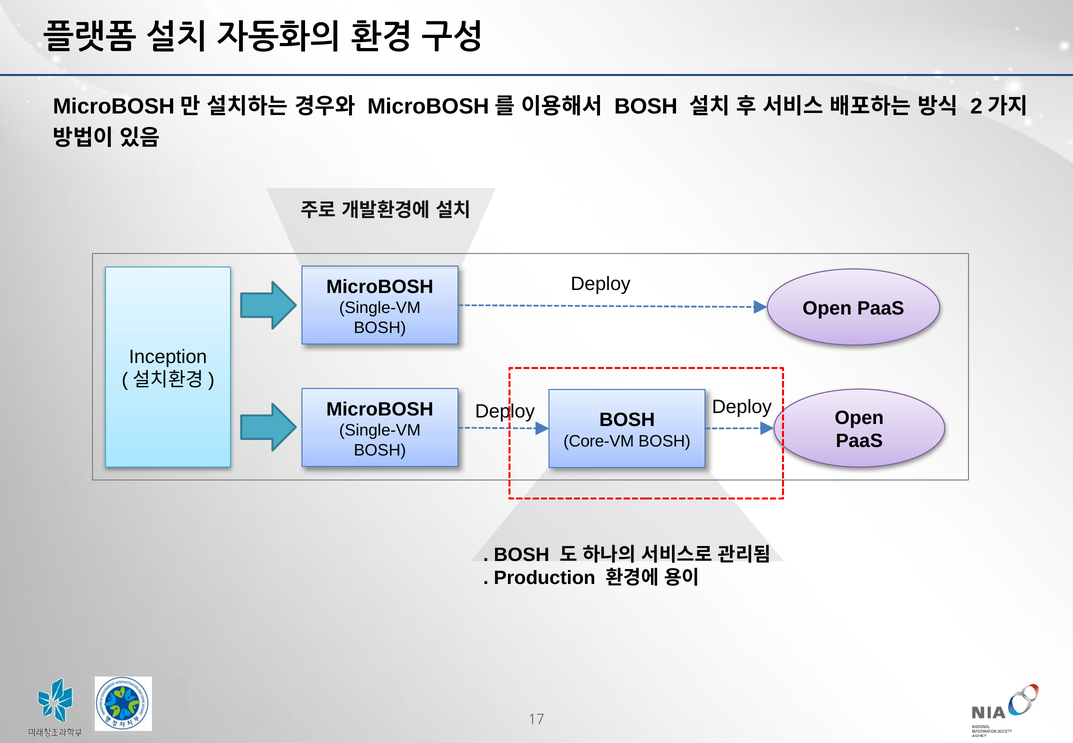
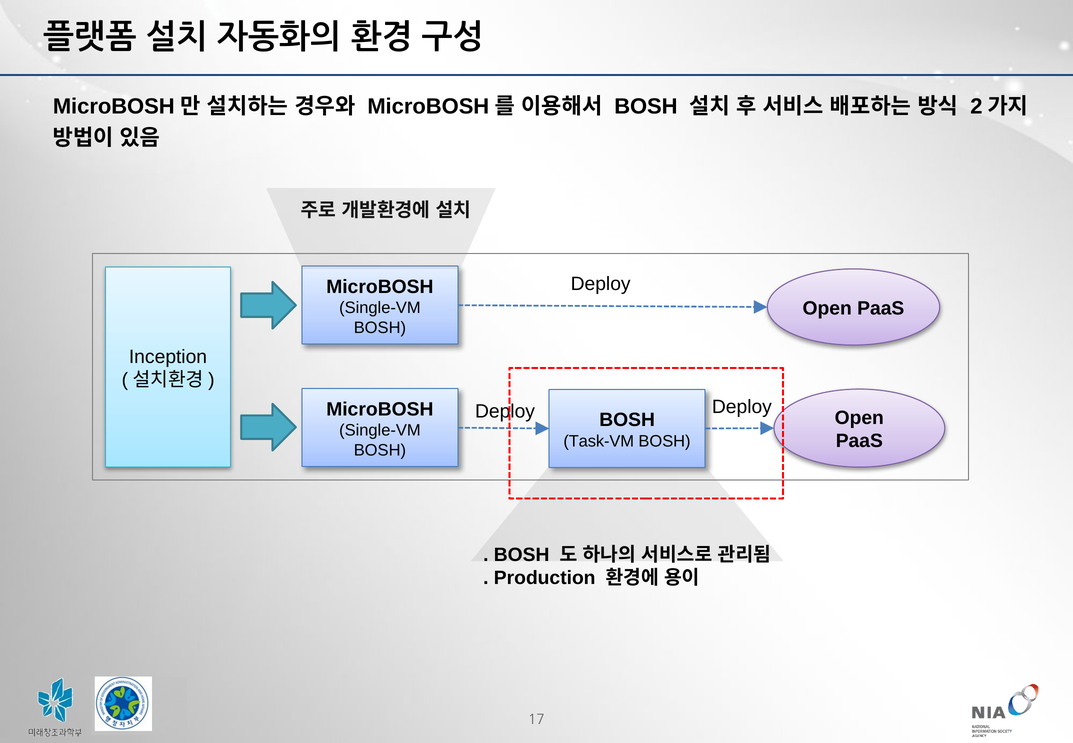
Core-VM: Core-VM -> Task-VM (599, 441)
